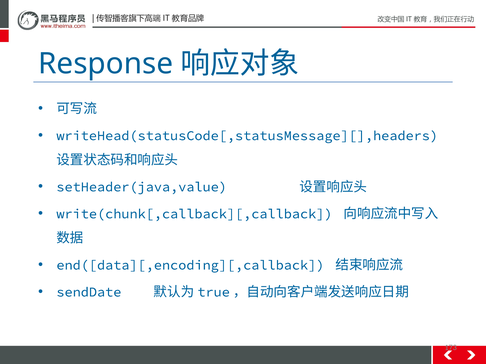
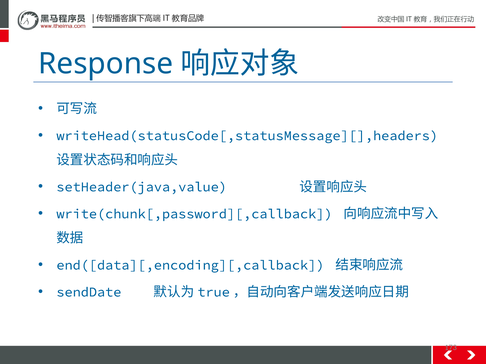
write(chunk[,callback][,callback: write(chunk[,callback][,callback -> write(chunk[,password][,callback (194, 214)
